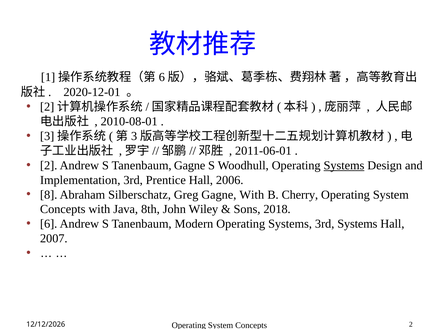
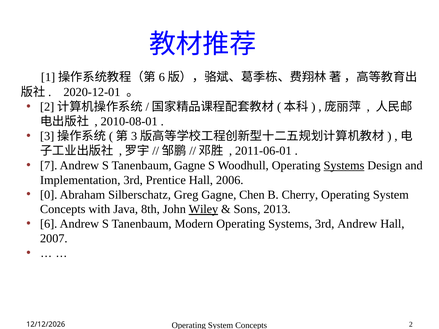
2: 2 -> 7 (49, 166)
8: 8 -> 0 (49, 195)
Gagne With: With -> Chen (252, 195)
Wiley underline: none -> present (203, 209)
2018: 2018 -> 2013 (277, 209)
3rd Systems: Systems -> Andrew (357, 224)
